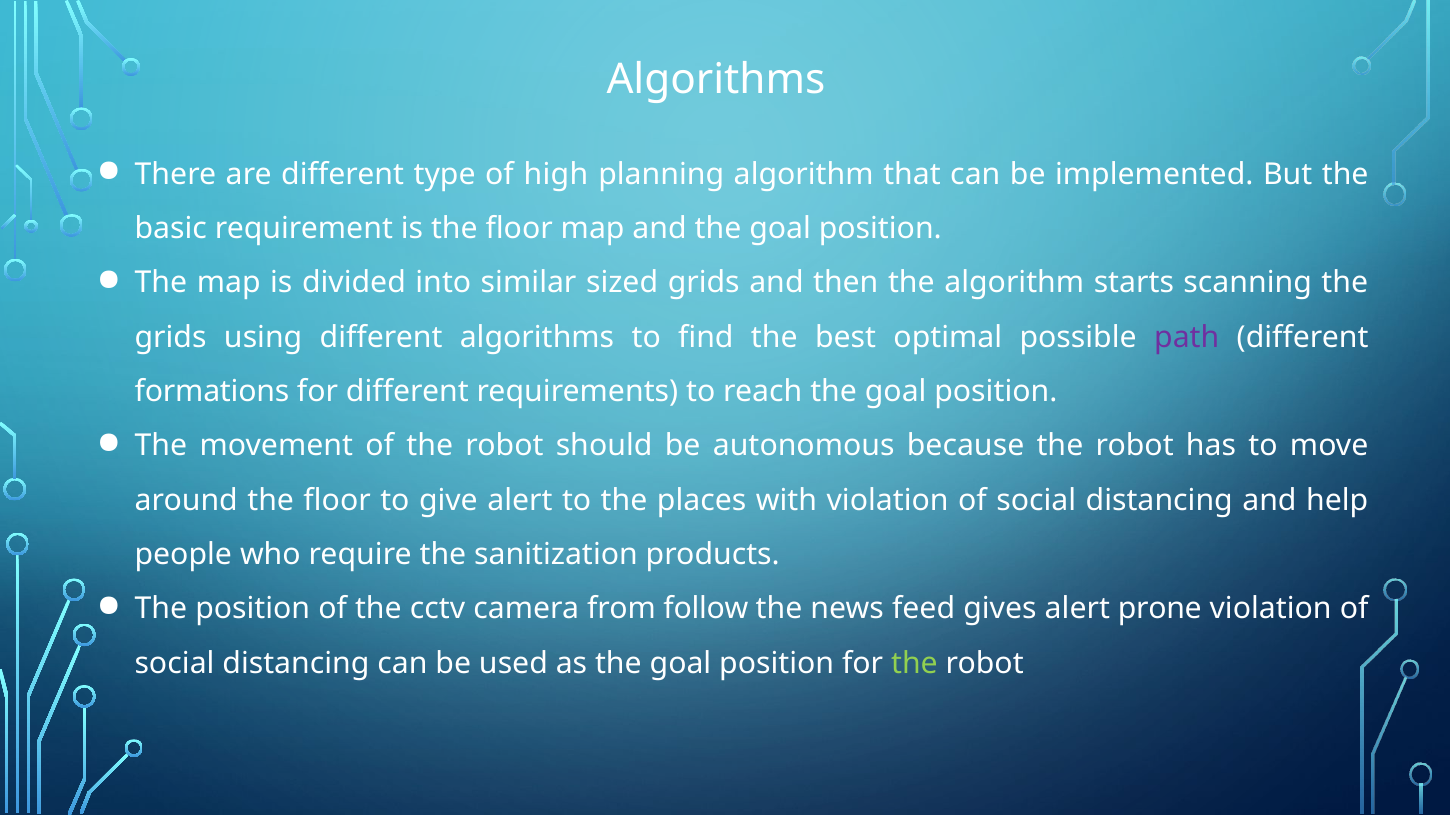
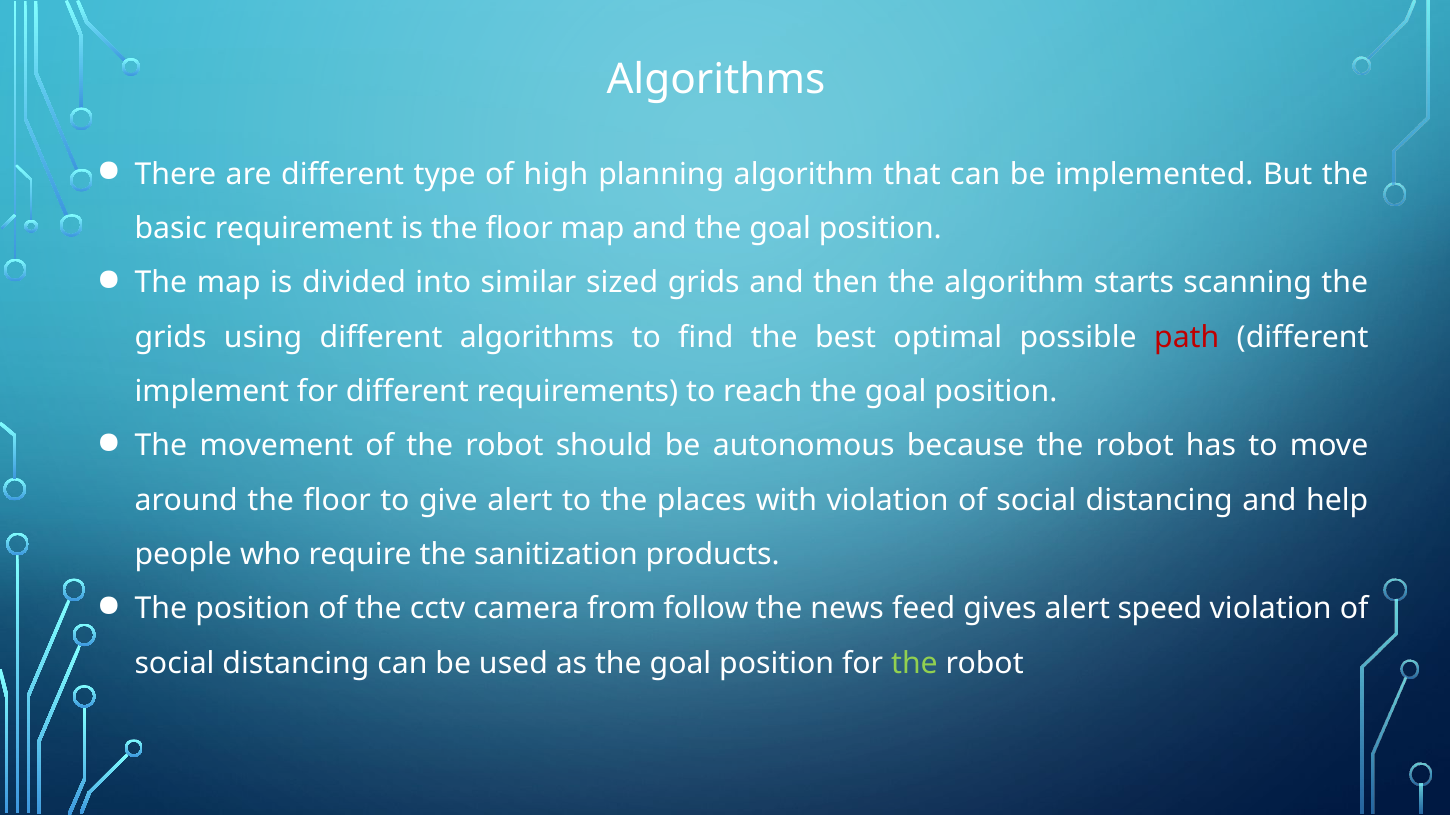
path colour: purple -> red (1187, 338)
formations: formations -> implement (212, 392)
prone: prone -> speed (1160, 609)
